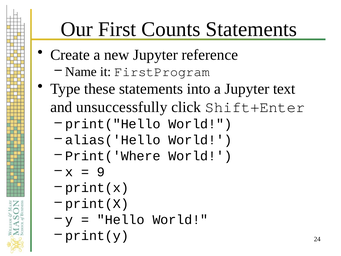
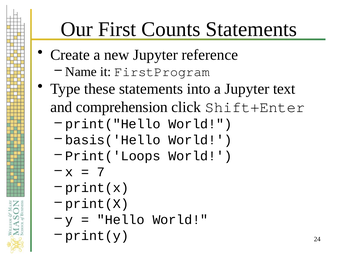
unsuccessfully: unsuccessfully -> comprehension (122, 107)
alias('Hello: alias('Hello -> basis('Hello (113, 140)
Print('Where: Print('Where -> Print('Loops (113, 156)
9: 9 -> 7 (101, 172)
